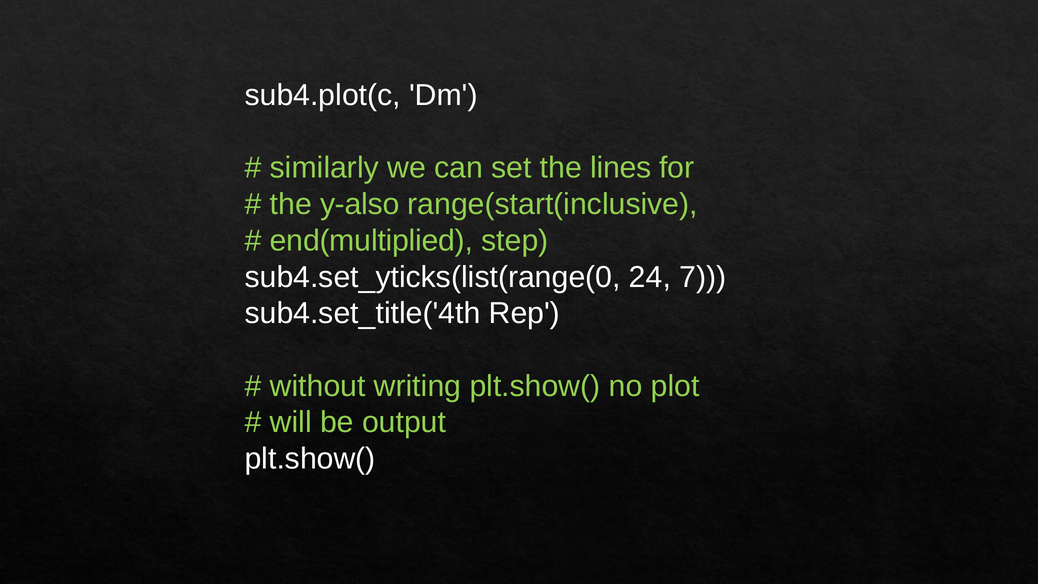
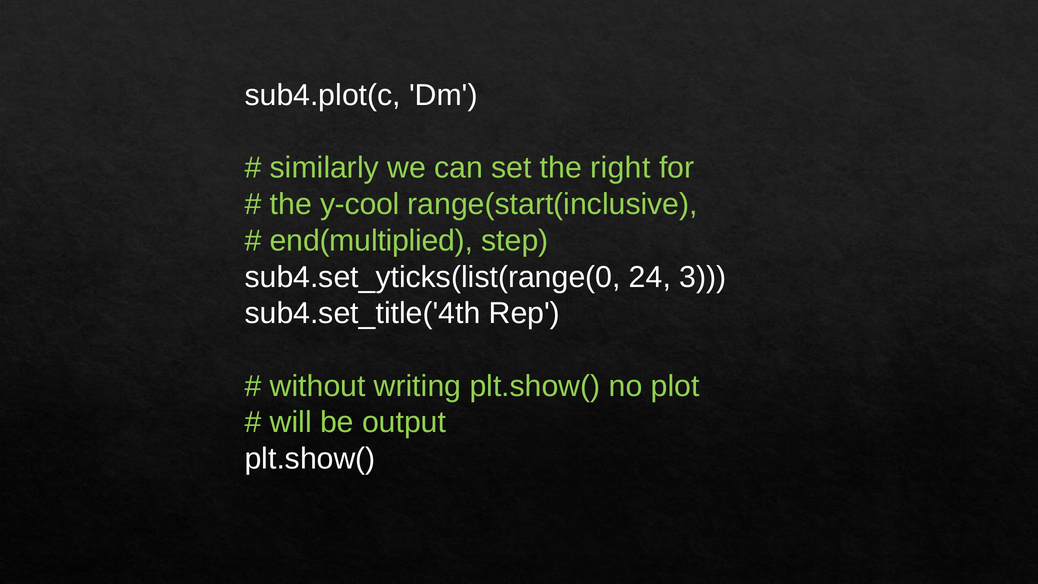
lines: lines -> right (620, 168)
y-also: y-also -> y-cool (360, 204)
7: 7 -> 3 (703, 277)
